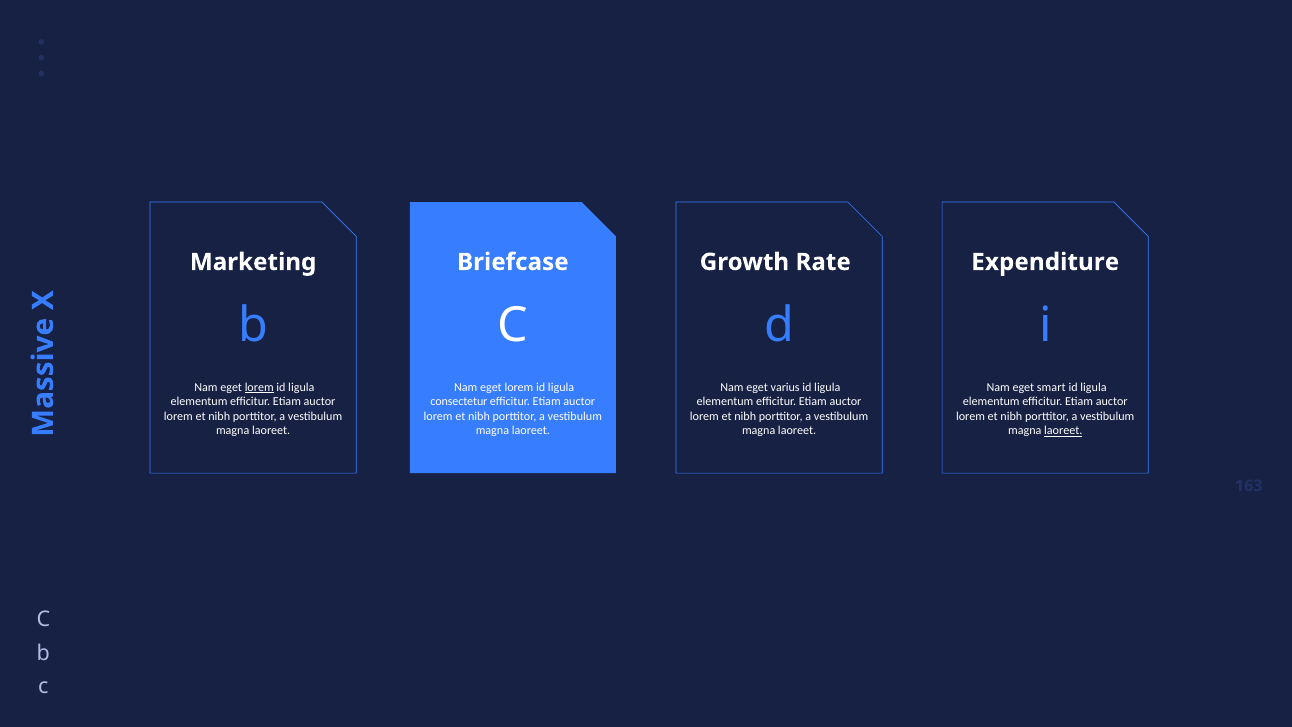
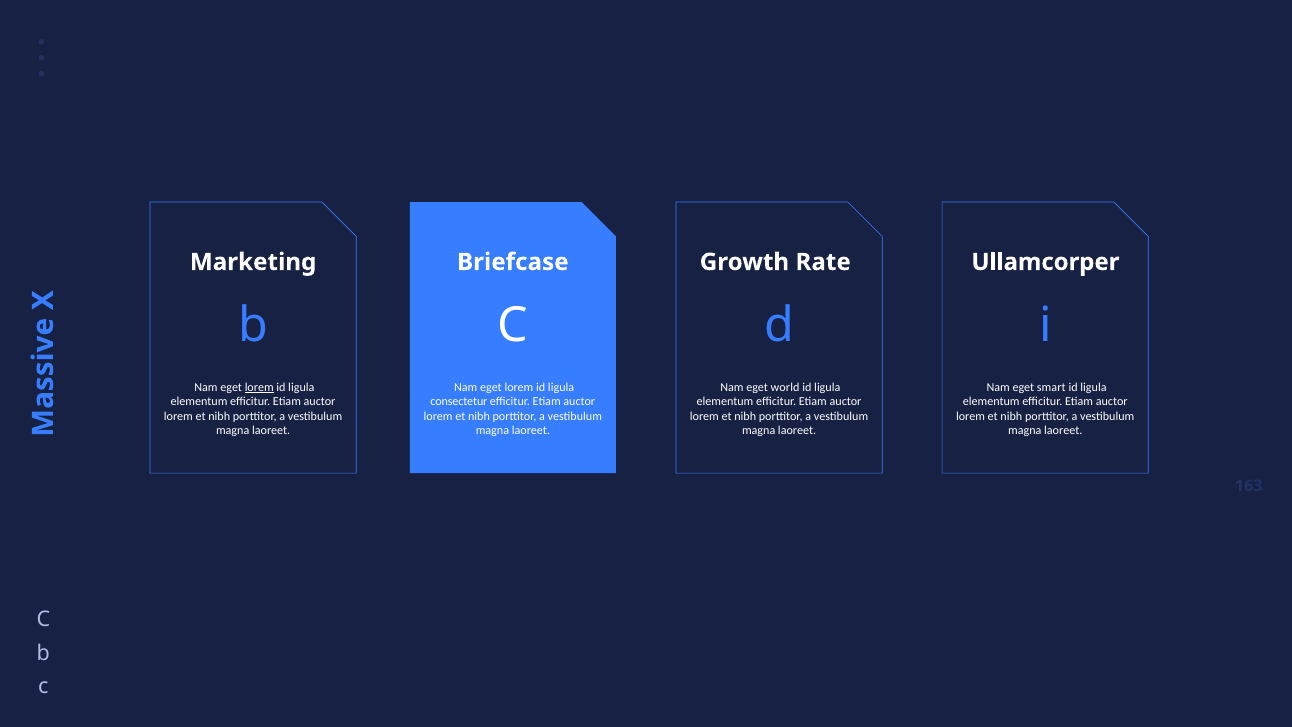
Expenditure: Expenditure -> Ullamcorper (1045, 262)
varius: varius -> world (785, 387)
laoreet underline: present -> none (1063, 431)
